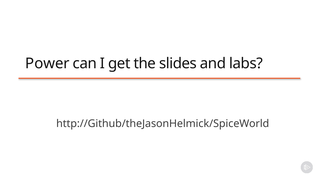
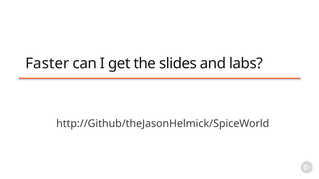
Power: Power -> Faster (47, 63)
